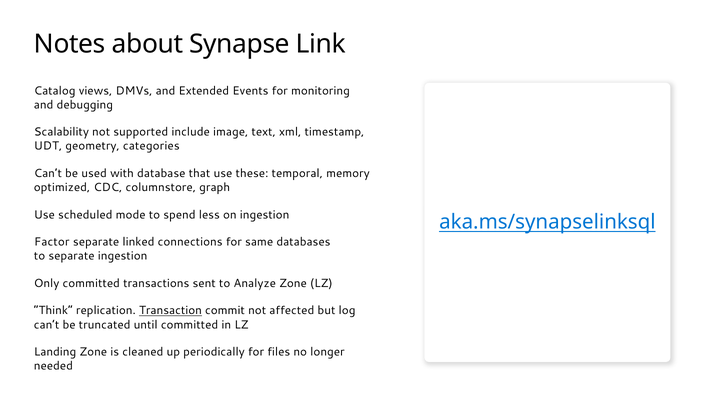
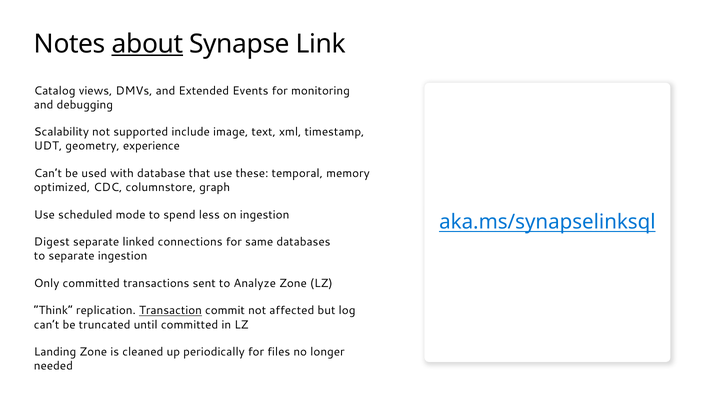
about underline: none -> present (147, 44)
categories: categories -> experience (151, 146)
Factor: Factor -> Digest (52, 242)
